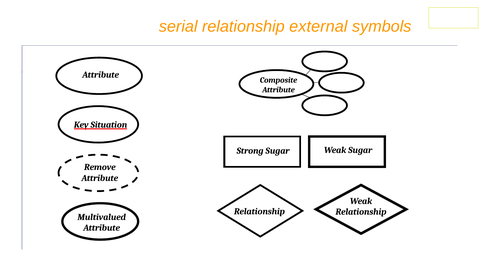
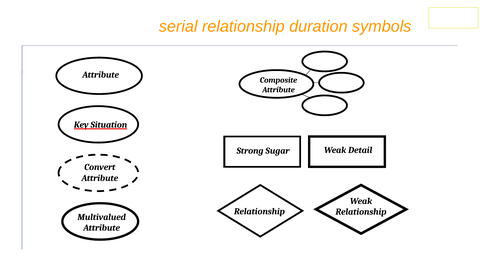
external: external -> duration (318, 26)
Weak Sugar: Sugar -> Detail (360, 150)
Remove: Remove -> Convert (100, 167)
